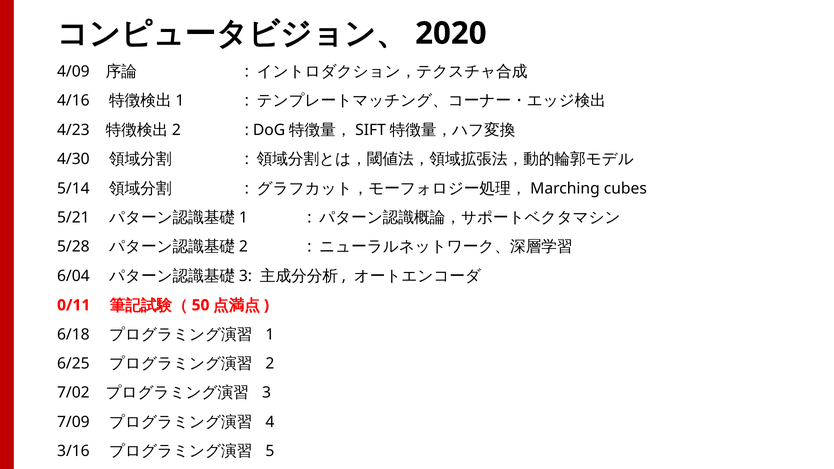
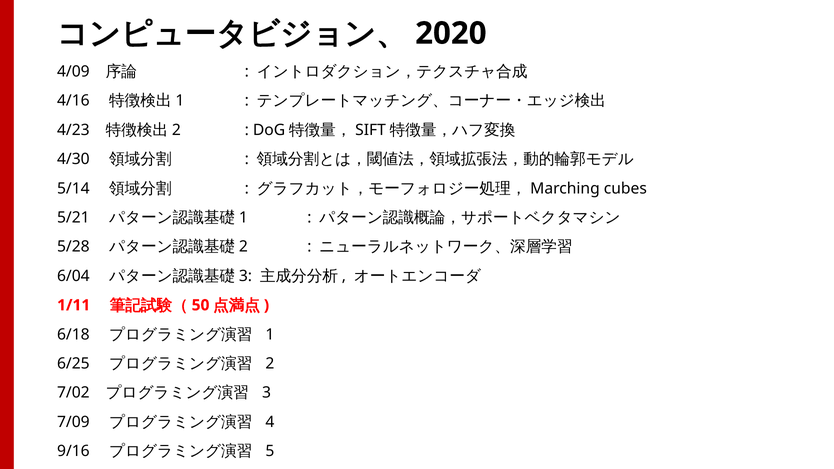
0/11: 0/11 -> 1/11 (74, 305)
3/16: 3/16 -> 9/16 (73, 451)
